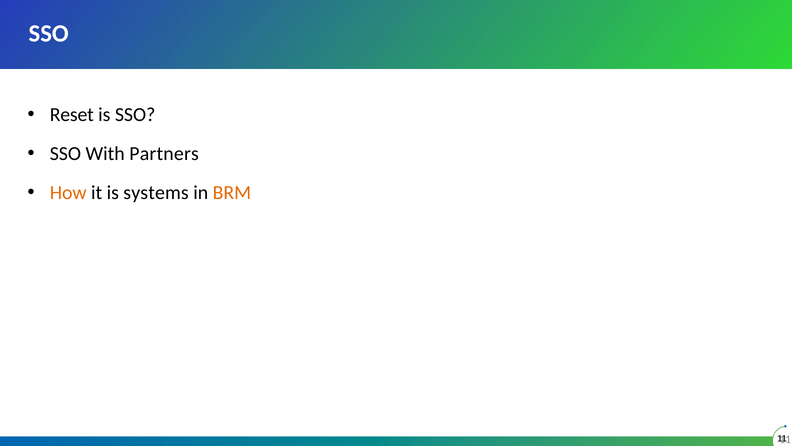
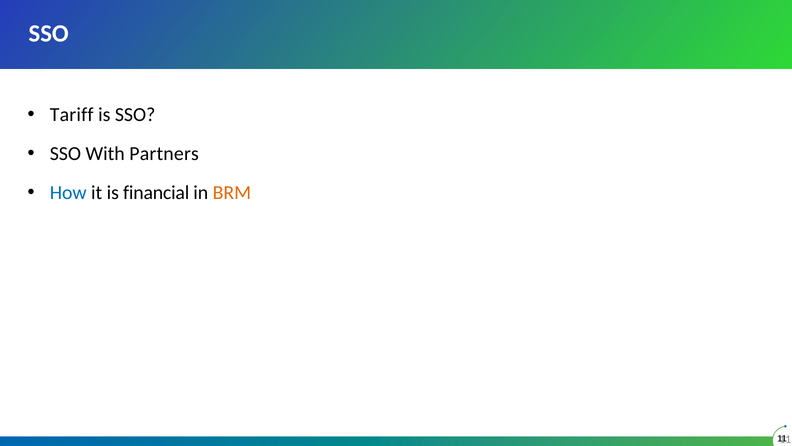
Reset: Reset -> Tariff (72, 115)
How colour: orange -> blue (68, 193)
systems: systems -> financial (156, 193)
